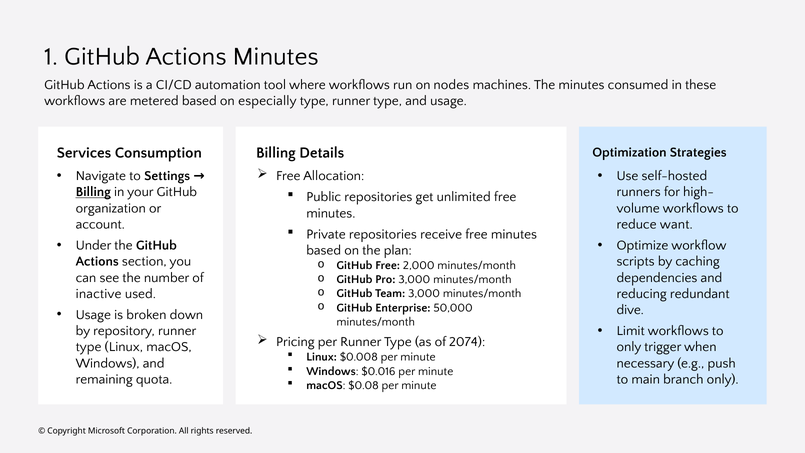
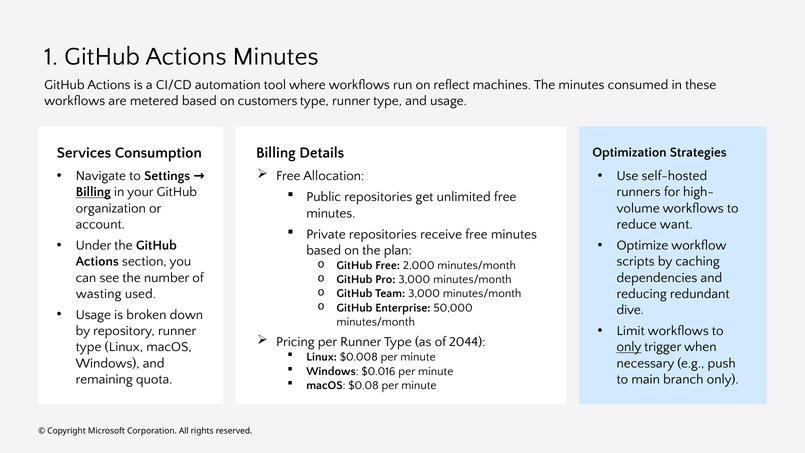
nodes: nodes -> reflect (451, 85)
especially: especially -> customers (268, 101)
inactive: inactive -> wasting (99, 294)
2074: 2074 -> 2044 (467, 342)
only underline: none -> present (629, 347)
